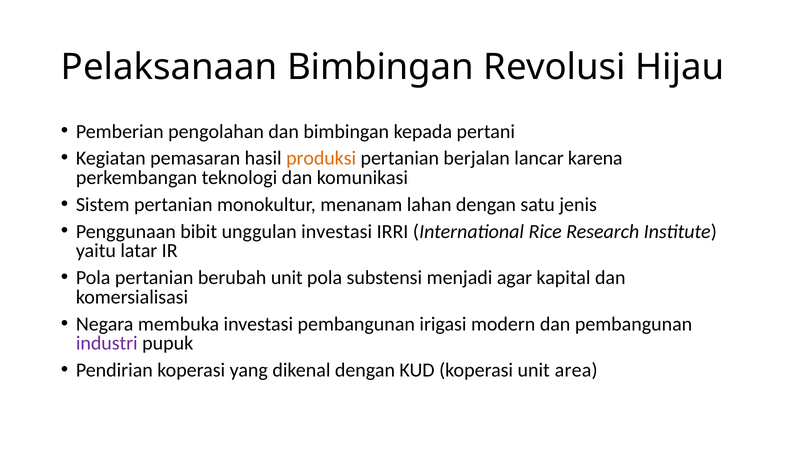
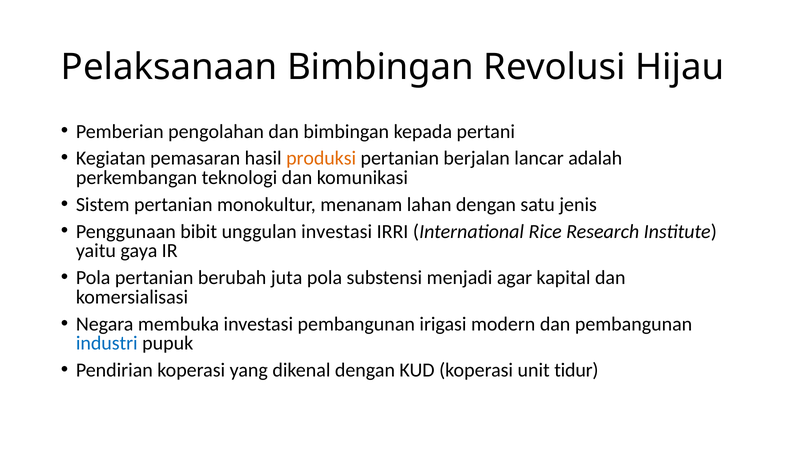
karena: karena -> adalah (595, 158)
latar: latar -> gaya (139, 251)
berubah unit: unit -> juta (287, 278)
industri colour: purple -> blue (107, 344)
area: area -> tidur (576, 371)
